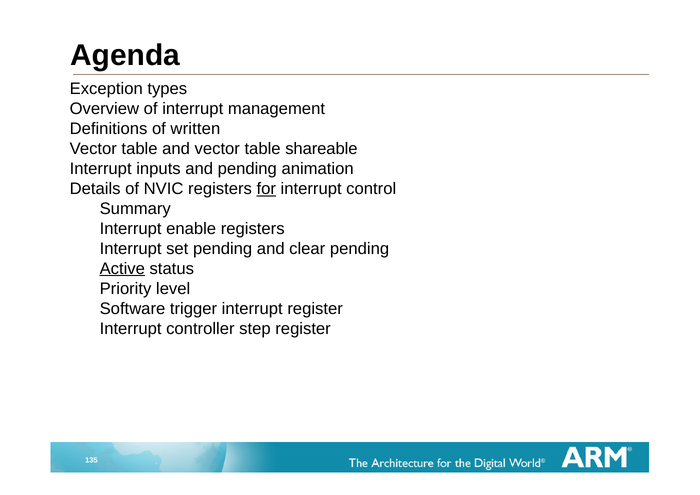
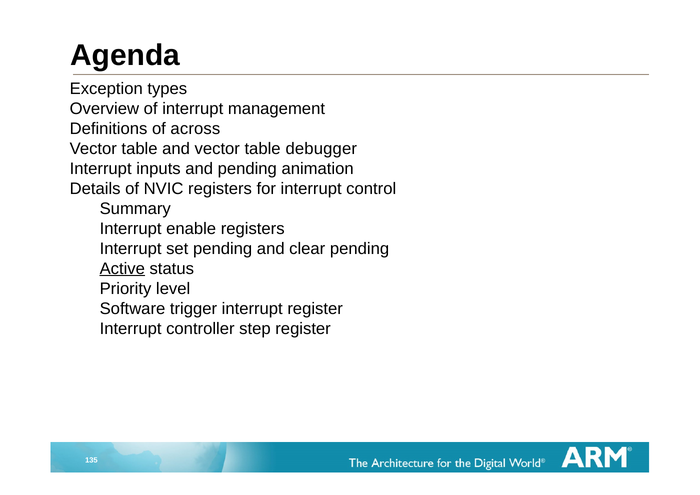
written: written -> across (195, 129)
shareable: shareable -> debugger (321, 149)
for underline: present -> none (266, 189)
